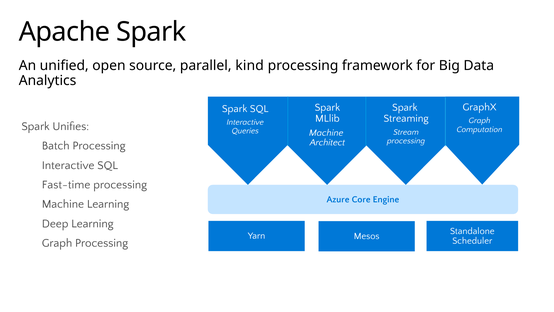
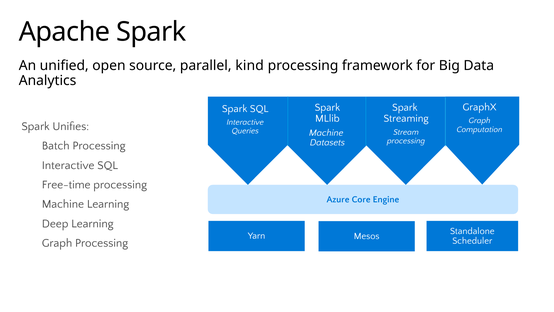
Architect: Architect -> Datasets (327, 142)
Fast-time: Fast-time -> Free-time (66, 184)
